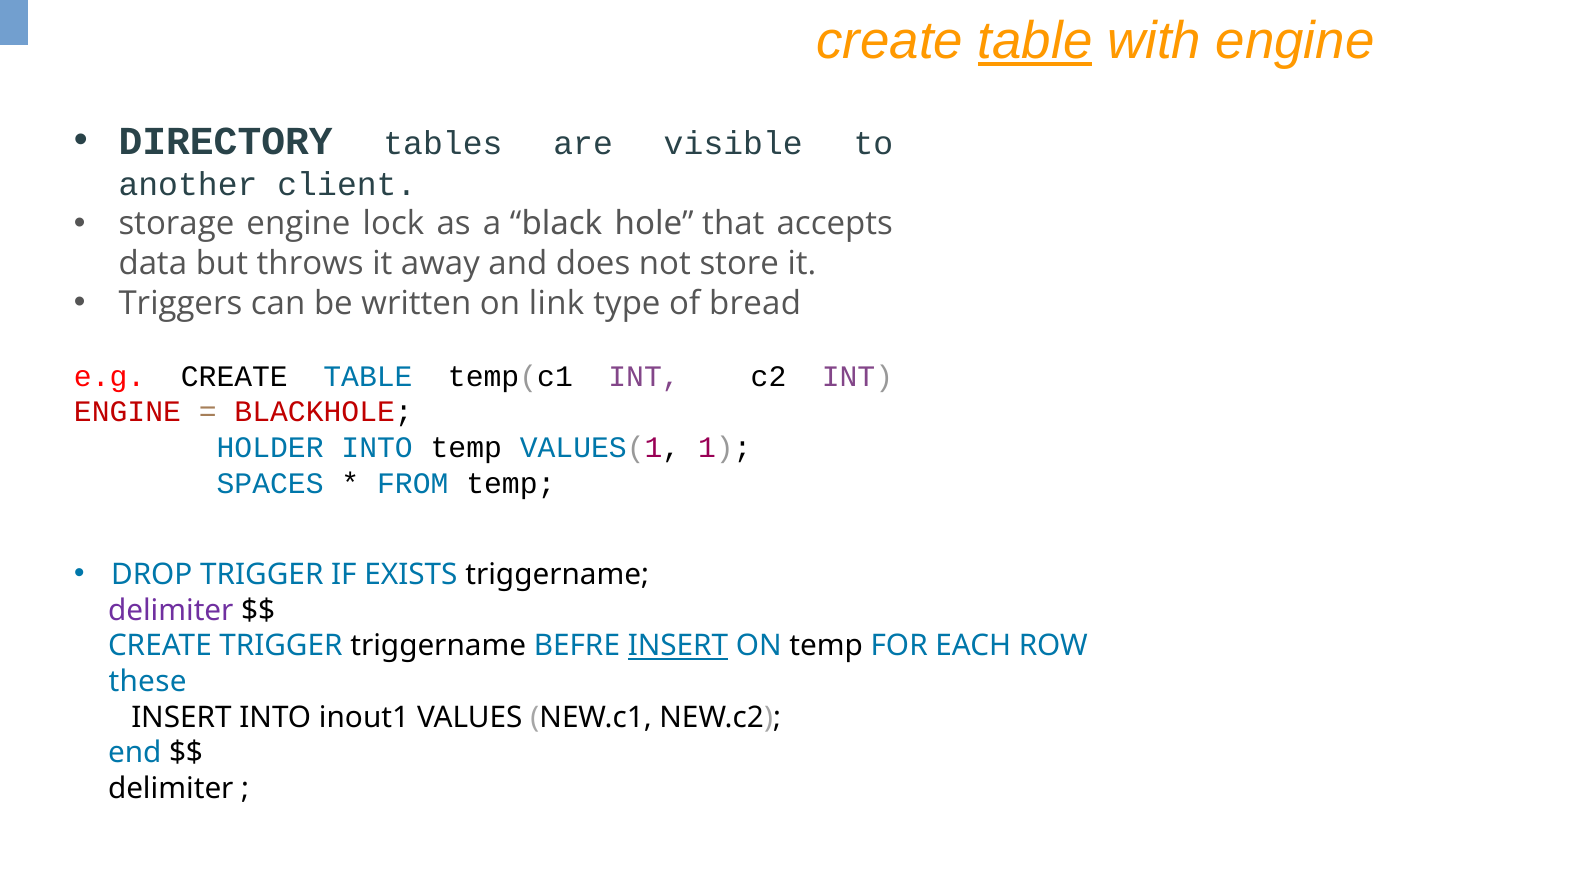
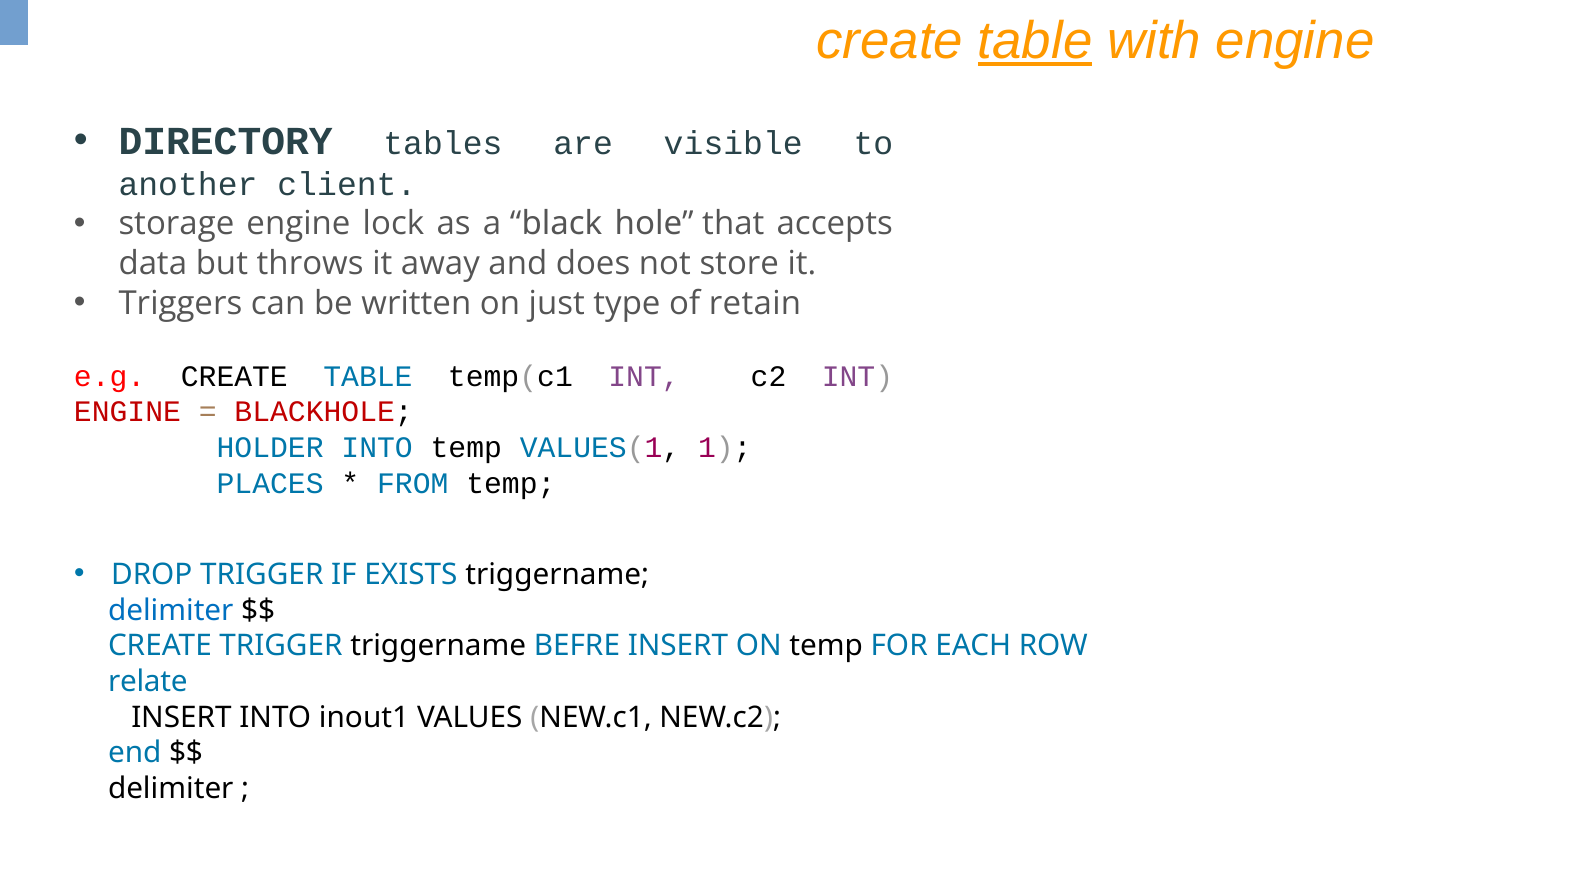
link: link -> just (557, 303)
bread: bread -> retain (755, 303)
SPACES: SPACES -> PLACES (270, 483)
delimiter colour: purple -> blue (171, 610)
INSERT underline: present -> none (678, 646)
these: these -> relate (148, 681)
